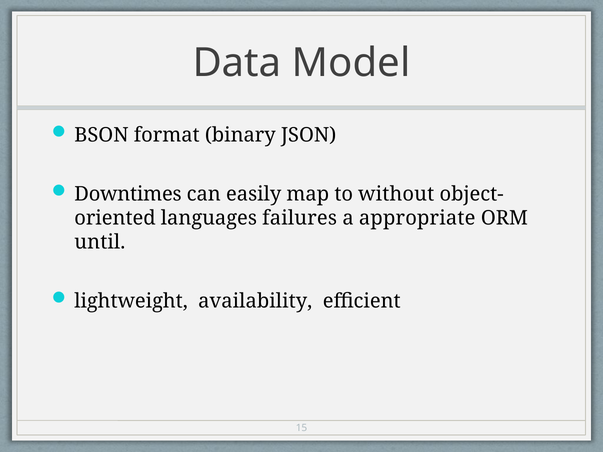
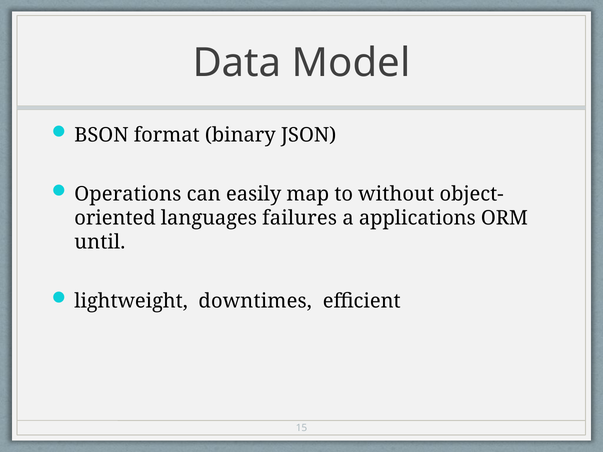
Downtimes: Downtimes -> Operations (128, 194)
appropriate: appropriate -> applications (417, 218)
availability: availability -> downtimes (255, 301)
